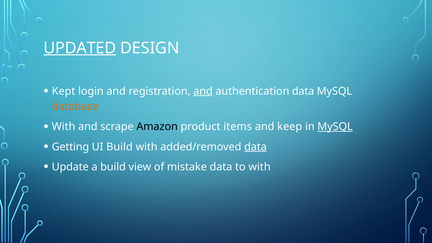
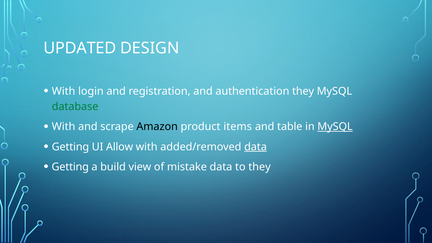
UPDATED underline: present -> none (80, 48)
Kept: Kept -> With (64, 91)
and underline: present -> none (203, 91)
authentication data: data -> they (303, 91)
database colour: orange -> green (75, 107)
keep: keep -> table (290, 127)
UI Build: Build -> Allow (120, 147)
Update: Update -> Getting (70, 167)
to with: with -> they (260, 167)
